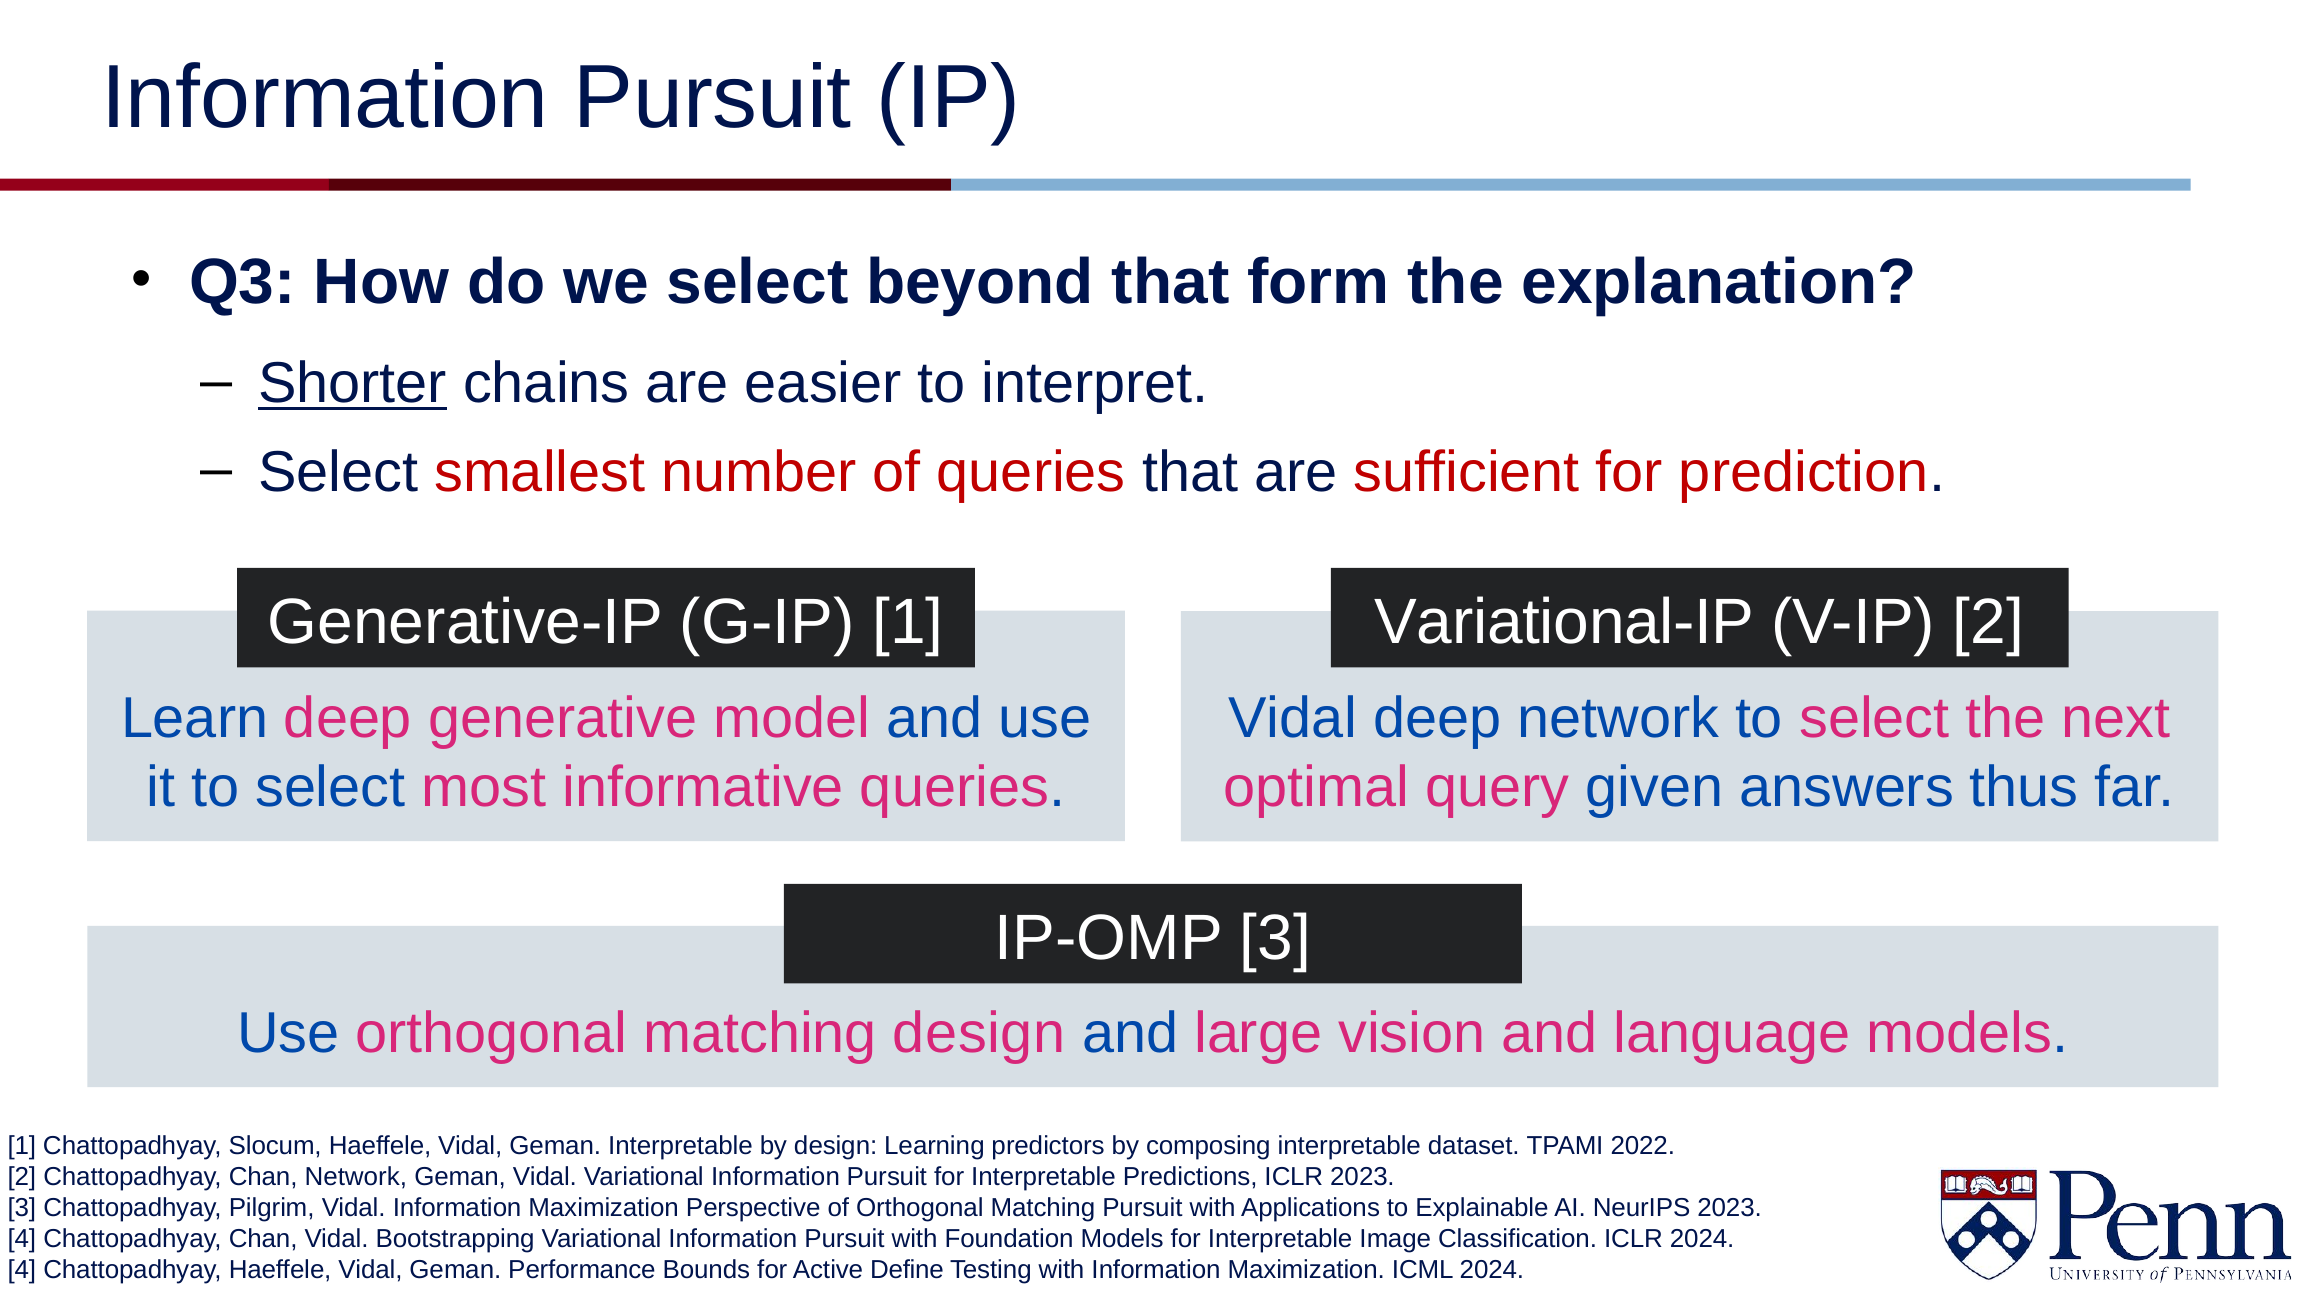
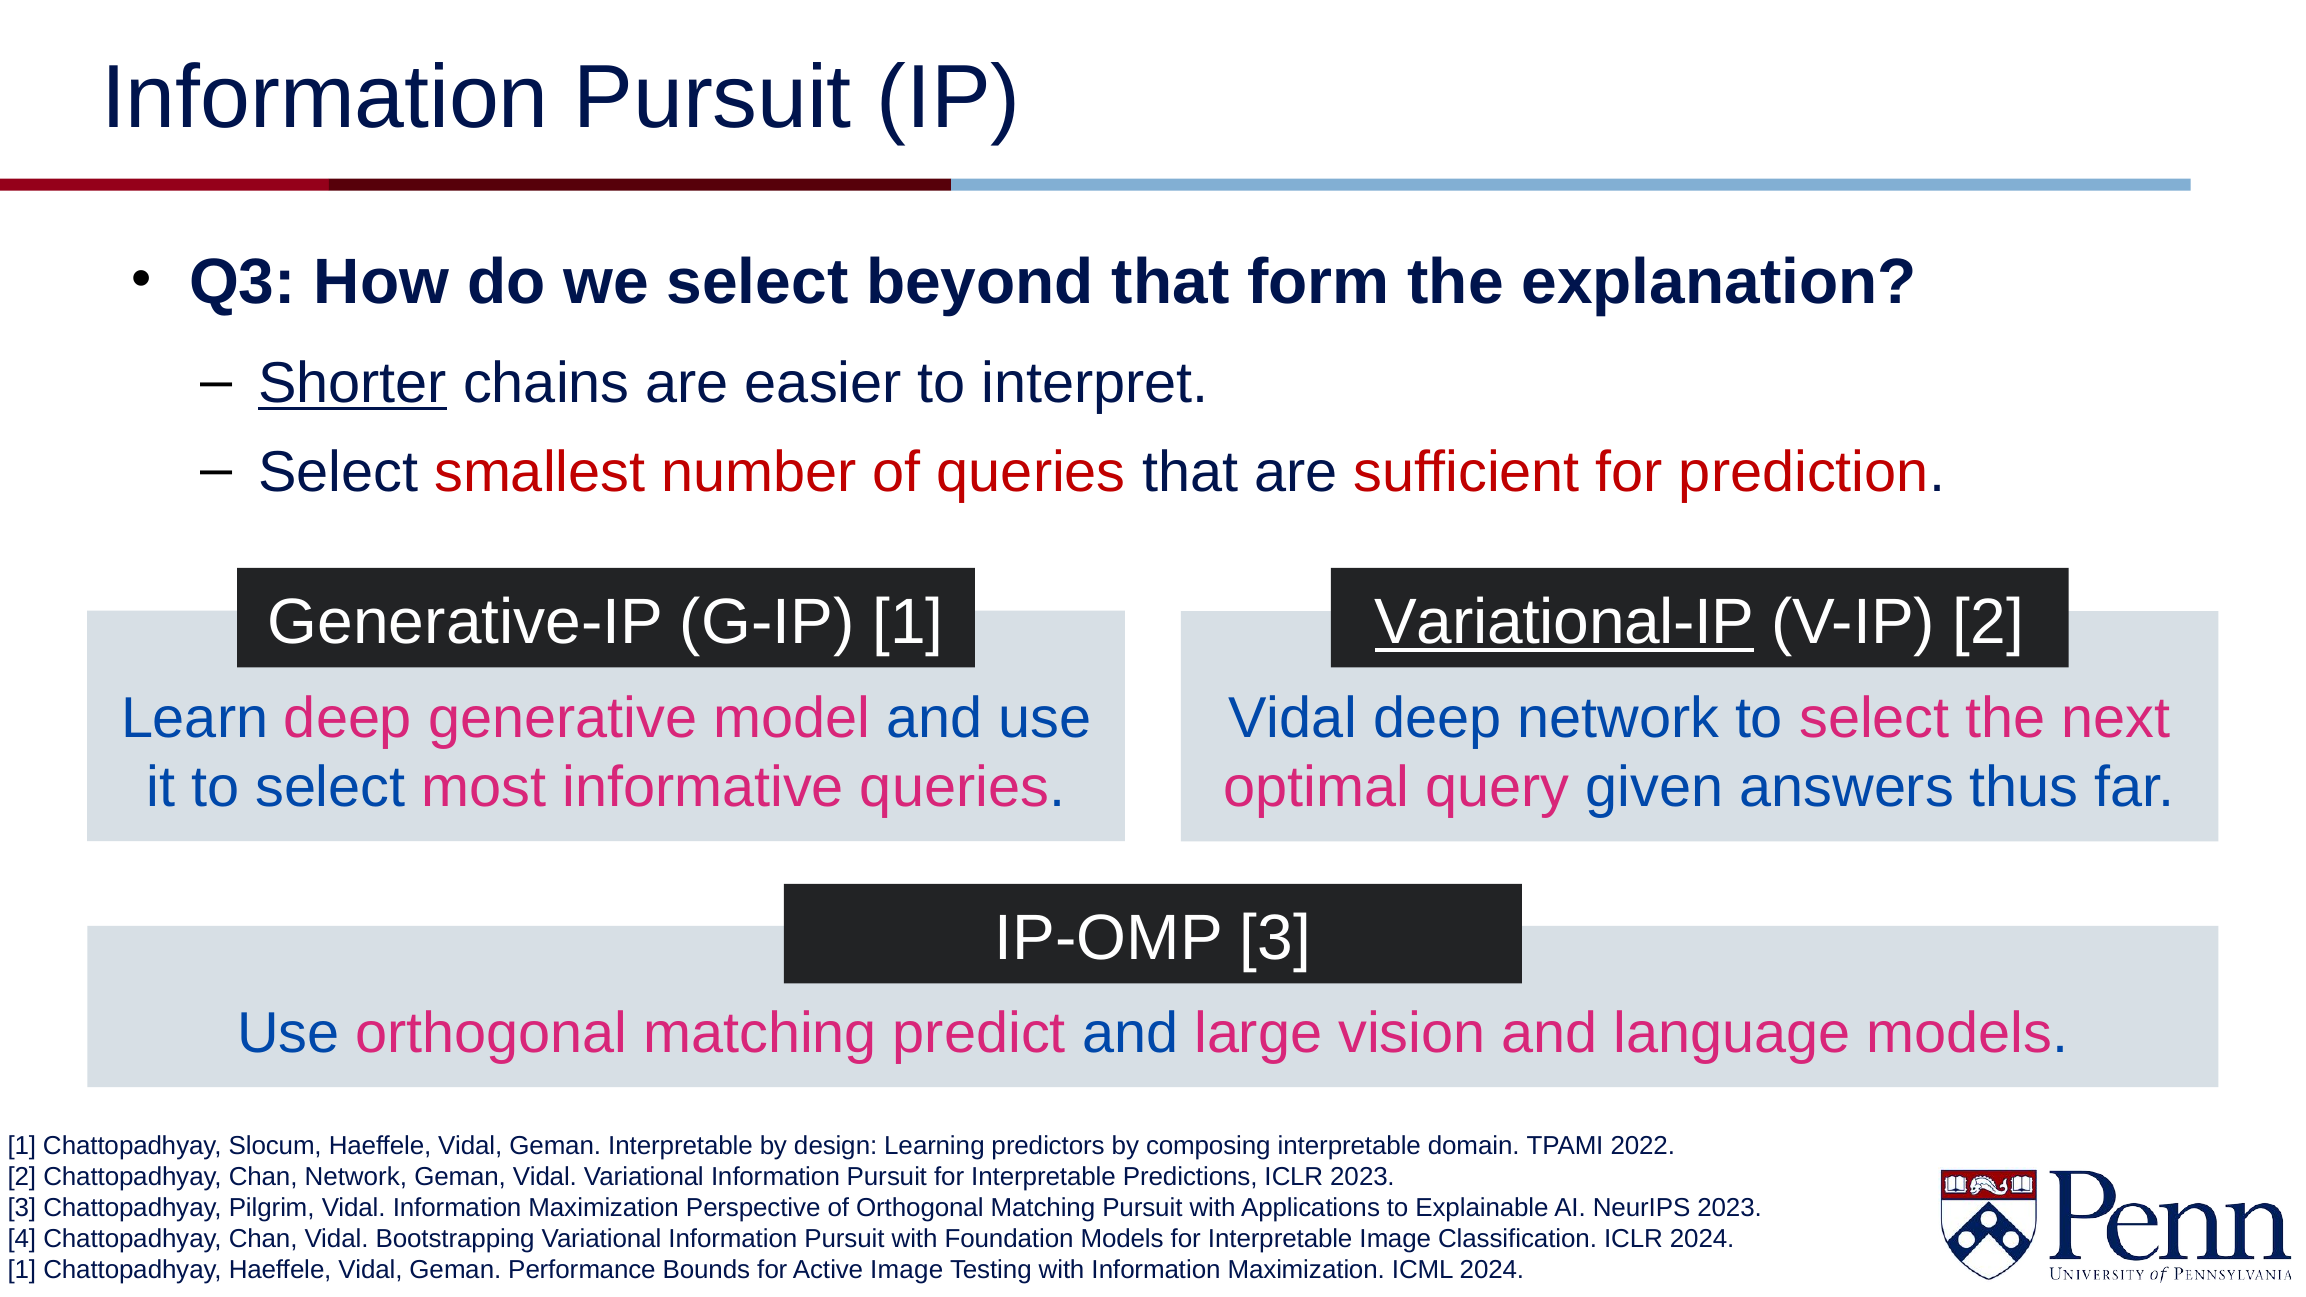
Variational-IP underline: none -> present (1565, 622)
matching design: design -> predict (979, 1034)
dataset: dataset -> domain (1474, 1146)
4: 4 -> 1 (22, 1270)
Active Define: Define -> Image (907, 1270)
